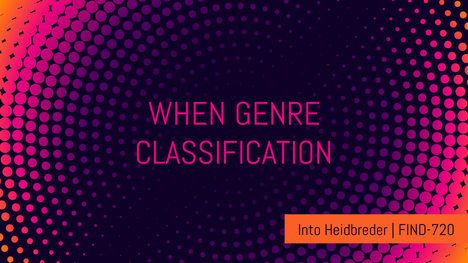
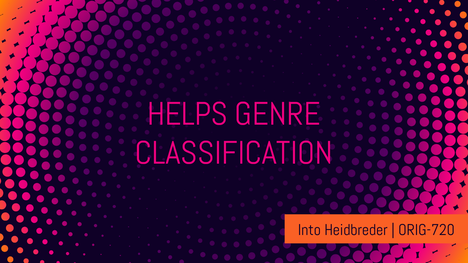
WHEN: WHEN -> HELPS (187, 114)
FIND-720: FIND-720 -> ORIG-720 (427, 230)
